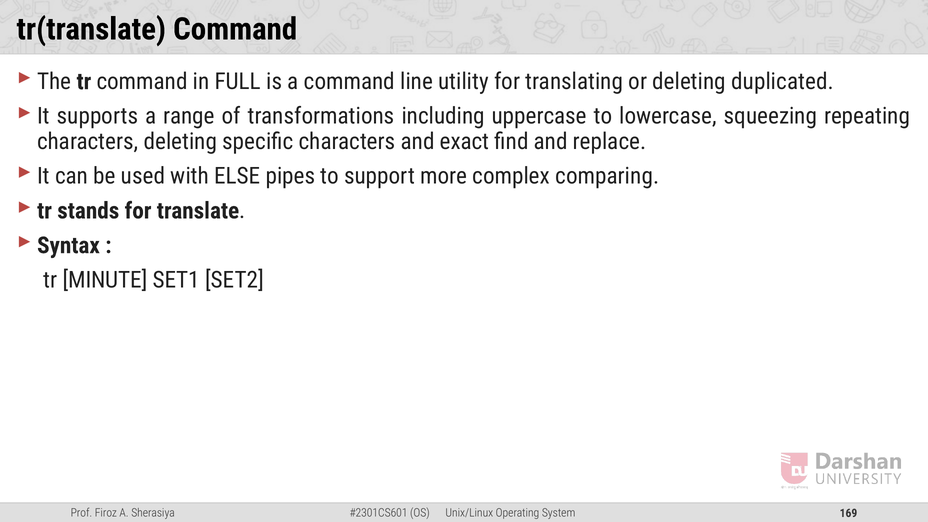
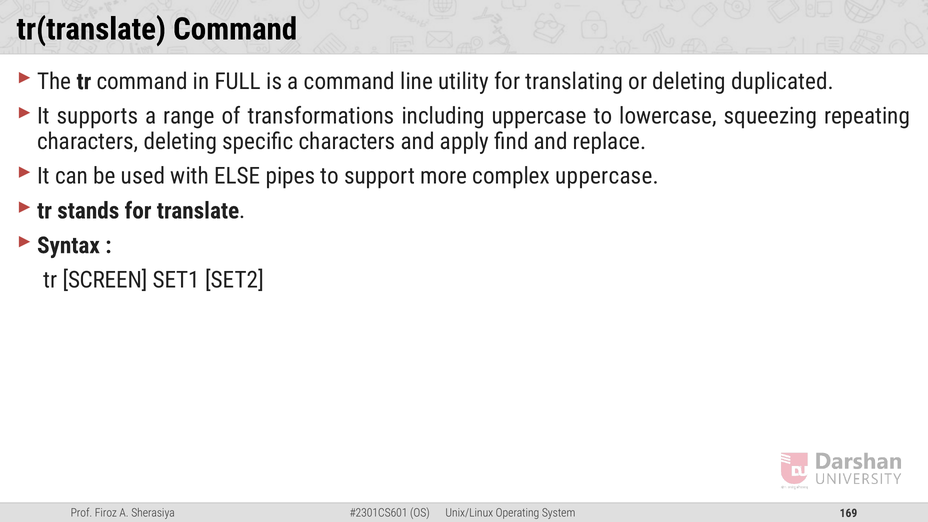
exact: exact -> apply (464, 141)
complex comparing: comparing -> uppercase (607, 176)
MINUTE: MINUTE -> SCREEN (105, 280)
